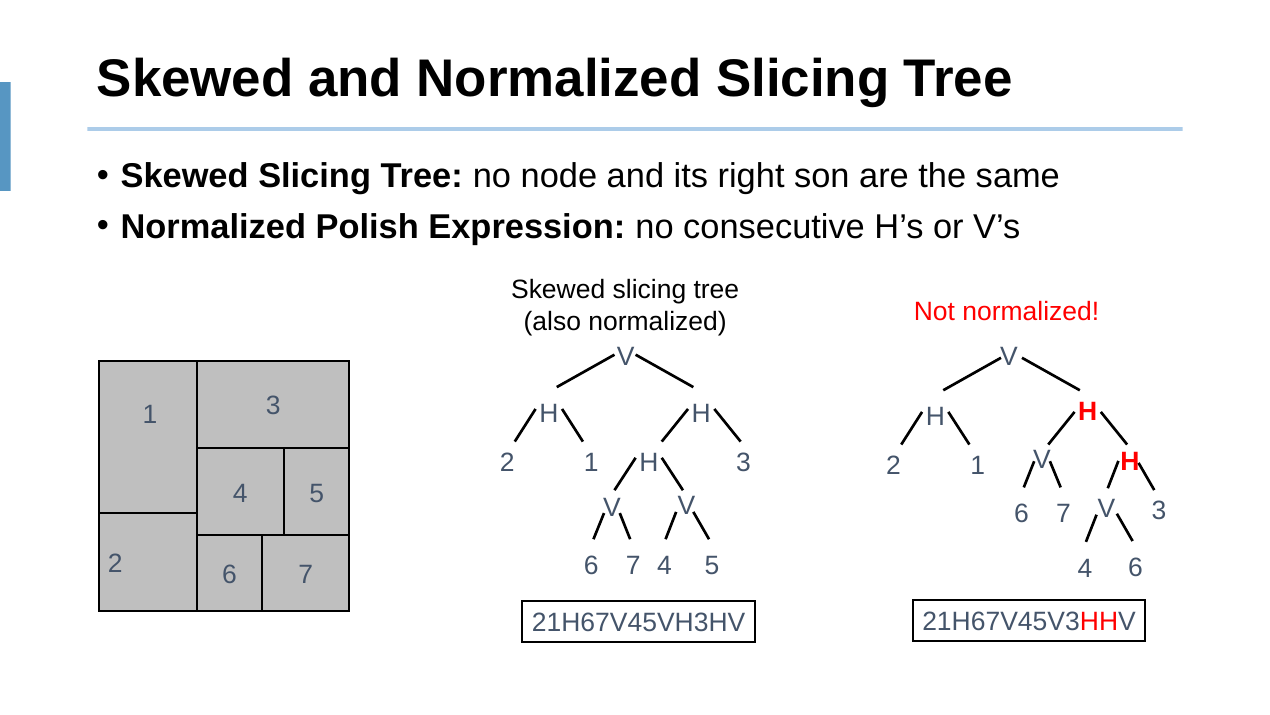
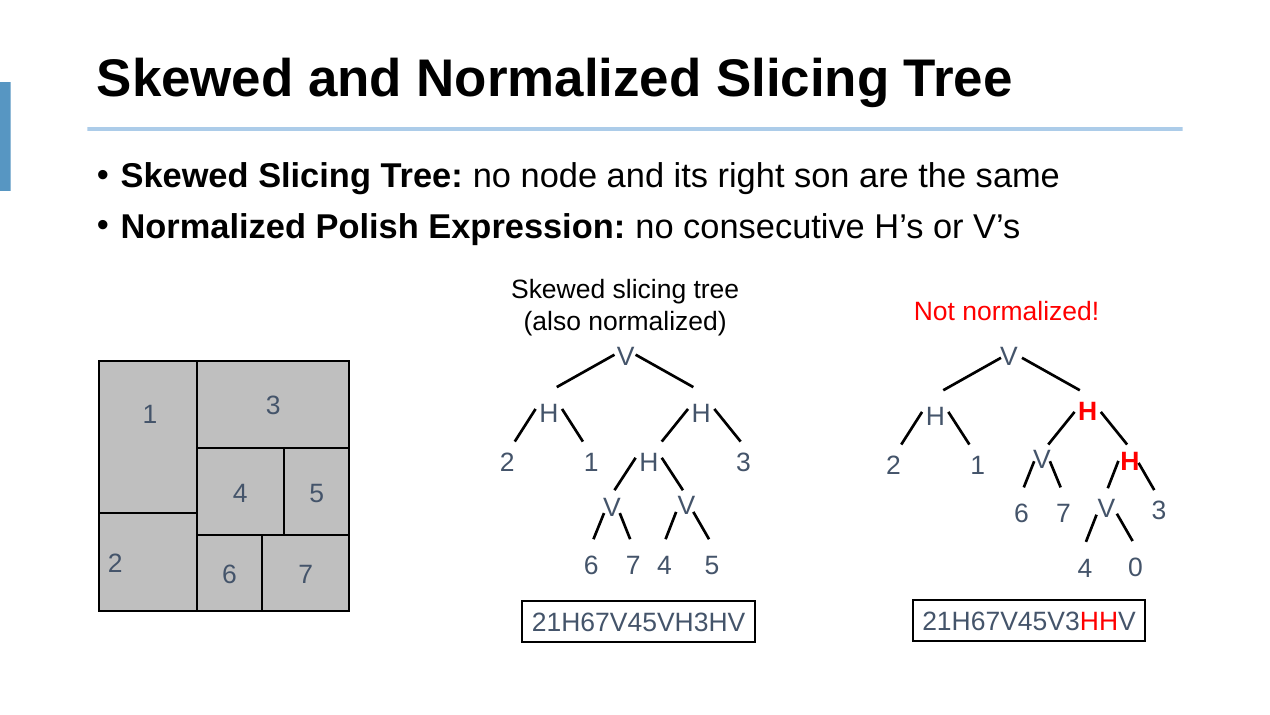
4 6: 6 -> 0 (1136, 567)
